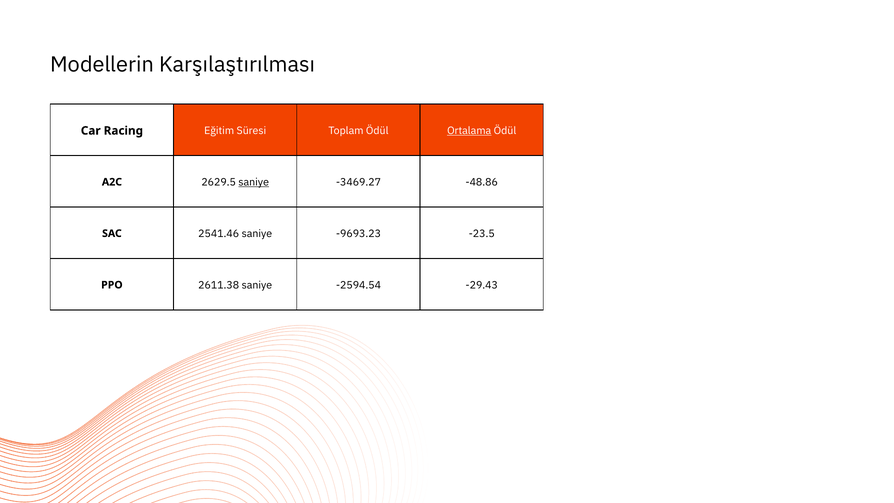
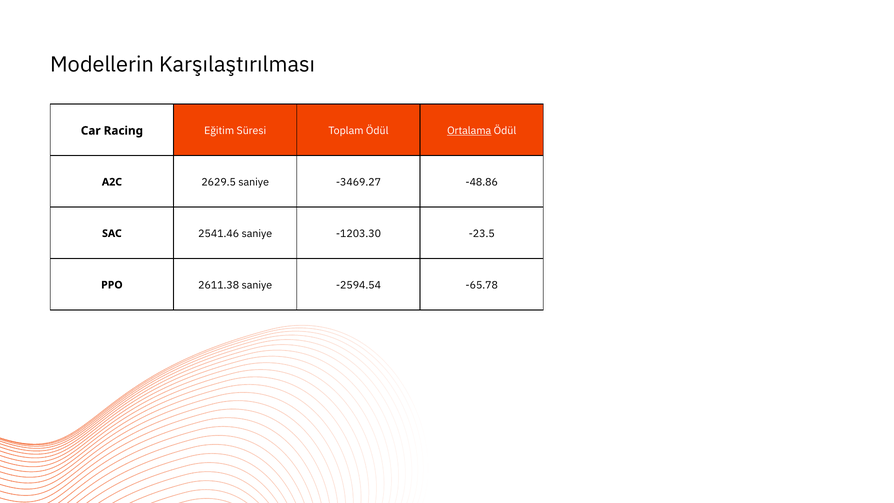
saniye underline: present -> none (254, 182)
-9693.23: -9693.23 -> -1203.30 (358, 234)
-29.43: -29.43 -> -65.78 (482, 285)
